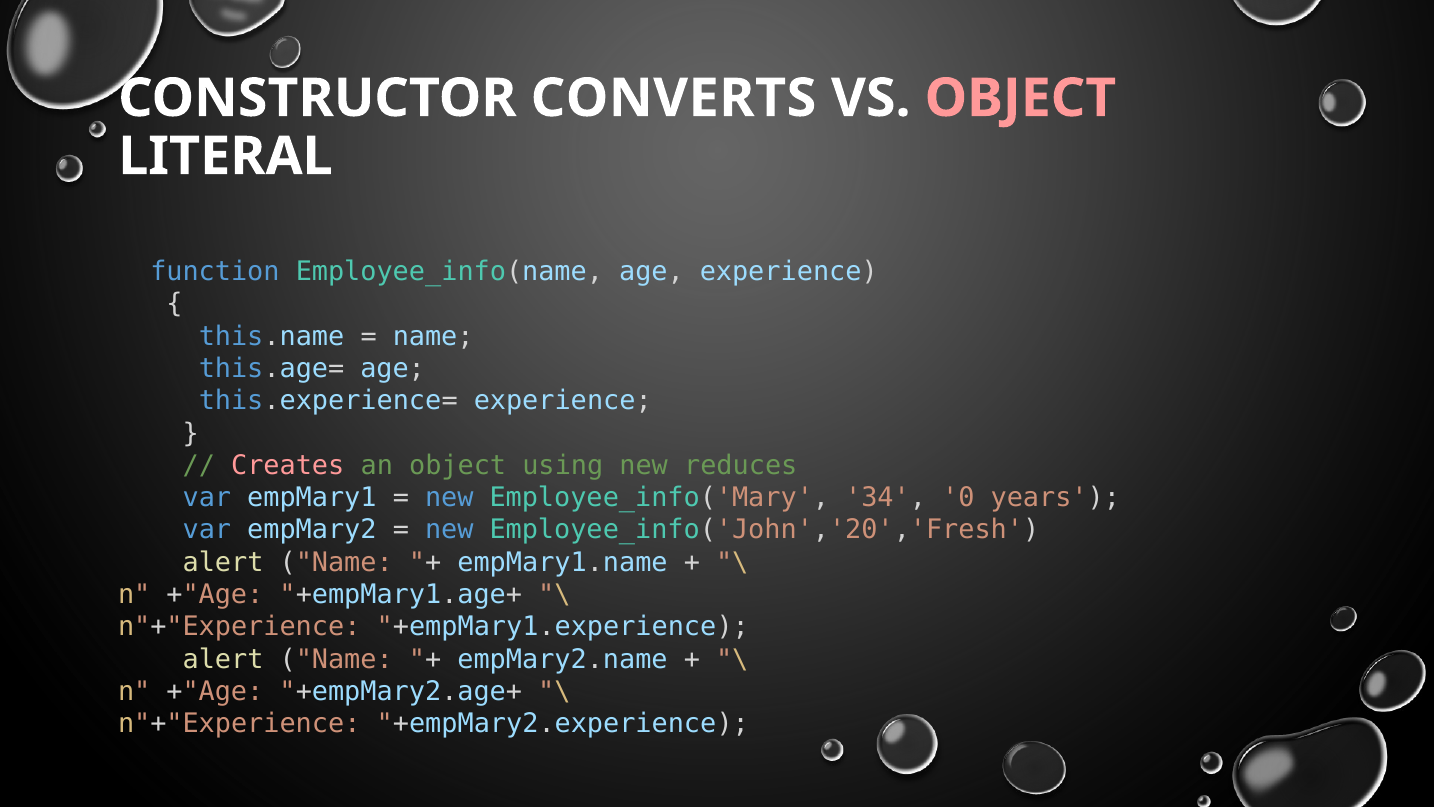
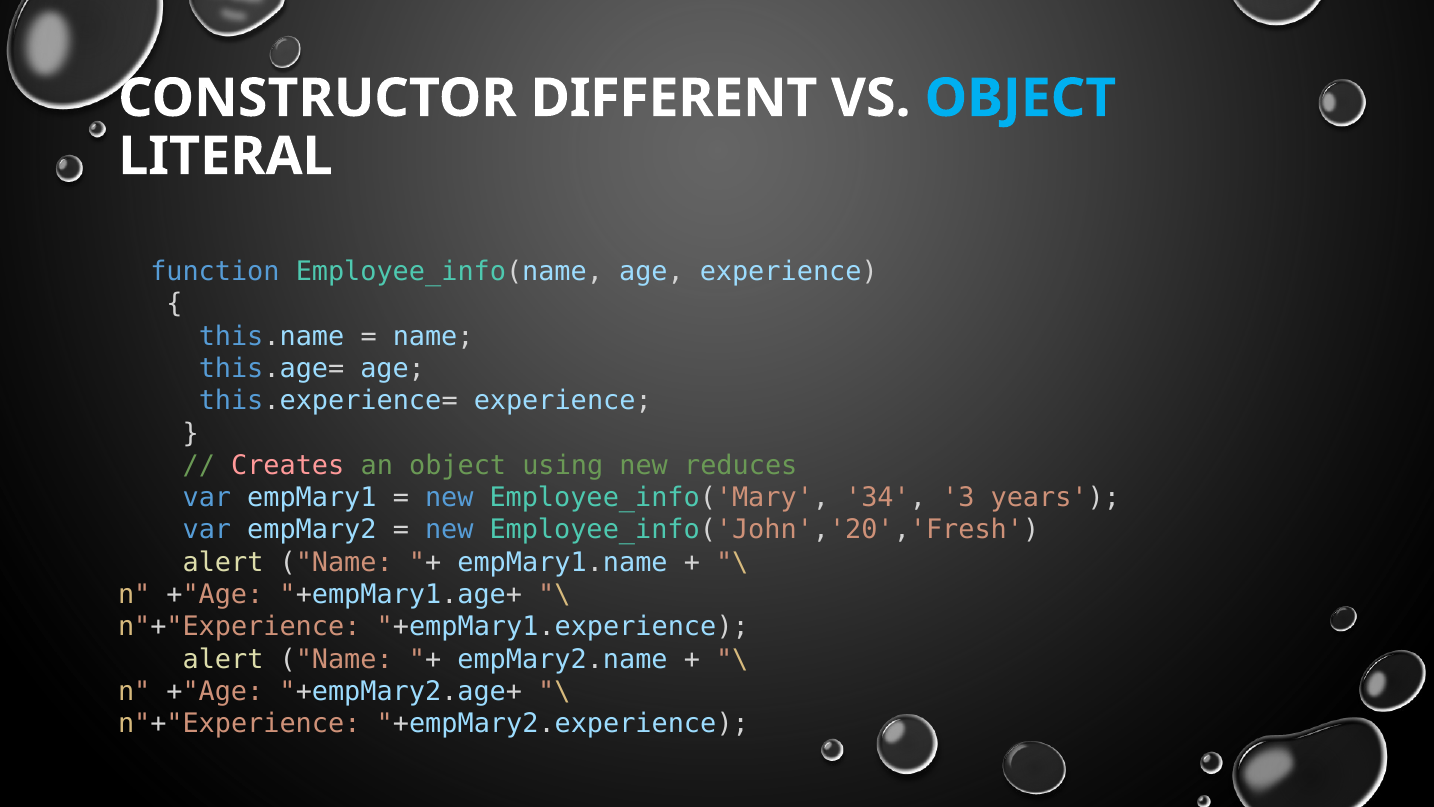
CONVERTS: CONVERTS -> DIFFERENT (674, 98)
OBJECT colour: pink -> light blue (1020, 98)
0: 0 -> 3 (958, 498)
